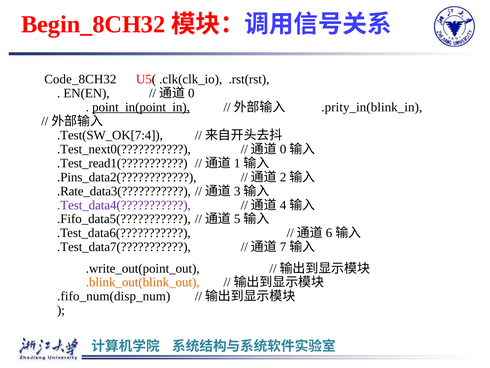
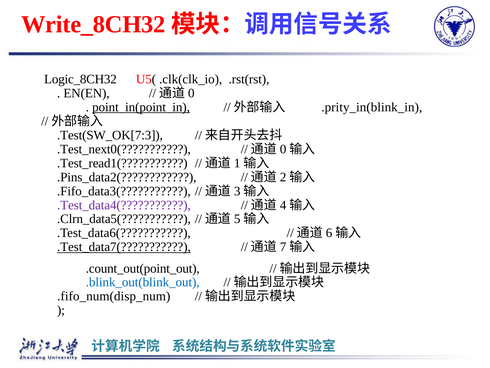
Begin_8CH32: Begin_8CH32 -> Write_8CH32 (93, 24)
Code_8CH32: Code_8CH32 -> Logic_8CH32 (80, 79)
.Test(SW_OK[7:4: .Test(SW_OK[7:4 -> .Test(SW_OK[7:3 (110, 135)
.Rate_data3(: .Rate_data3( -> .Fifo_data3( (124, 191)
.Fifo_data5(: .Fifo_data5( -> .Clrn_data5( (124, 219)
.Test_data7( underline: none -> present (124, 247)
.write_out(point_out: .write_out(point_out -> .count_out(point_out (143, 268)
.blink_out(blink_out colour: orange -> blue (143, 282)
